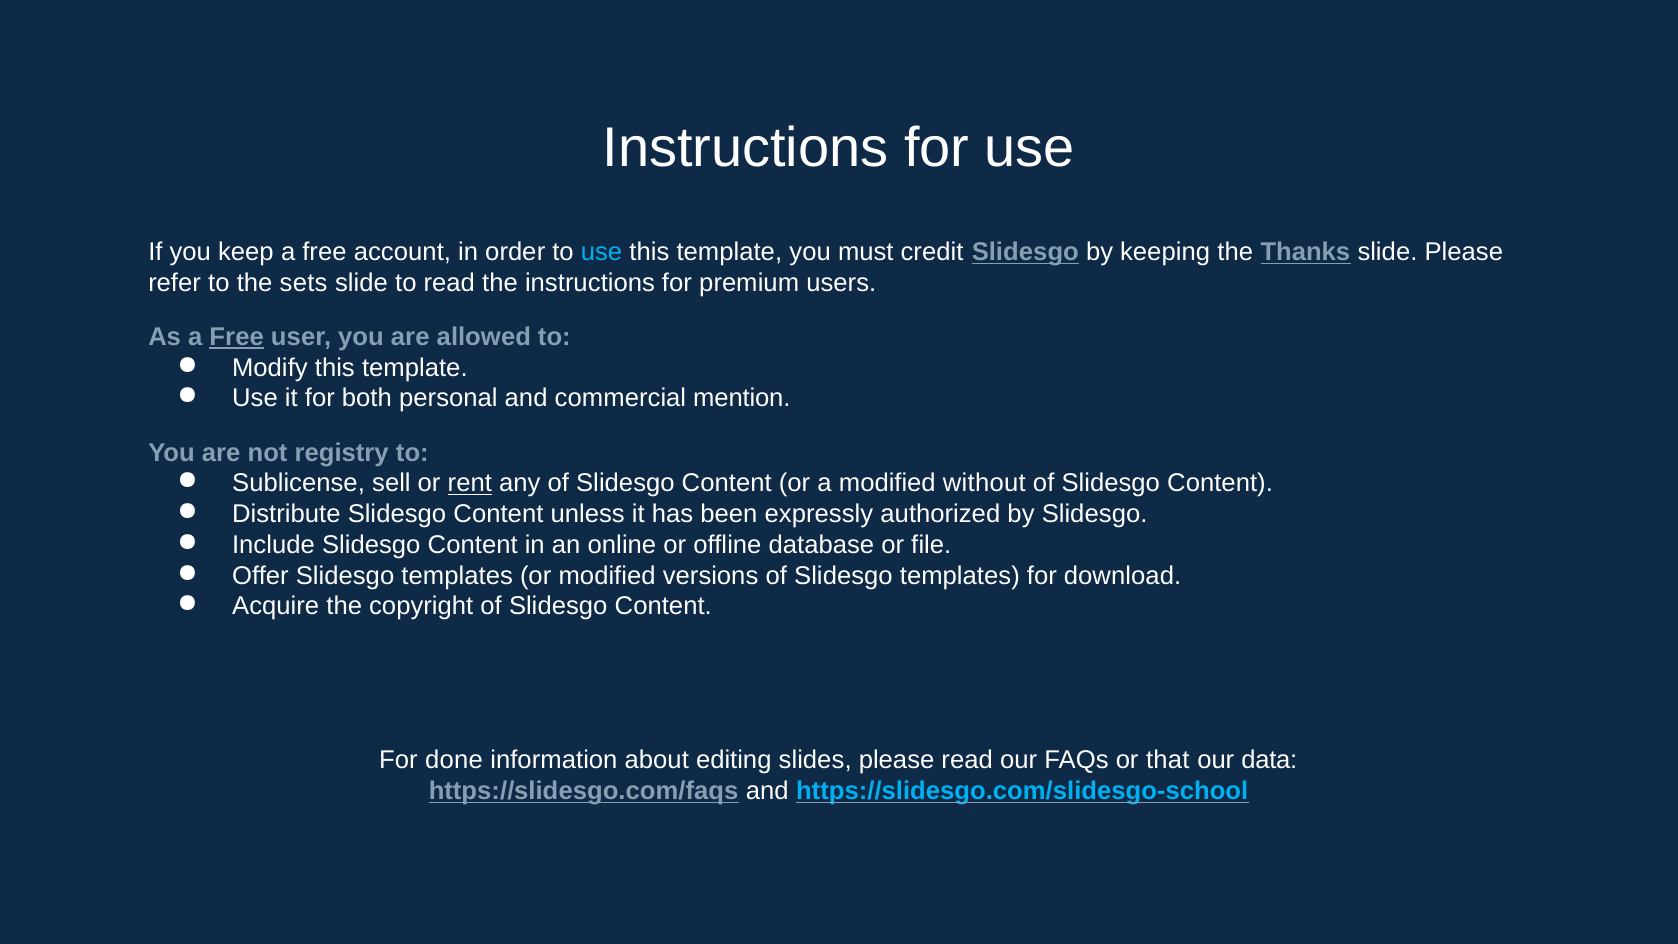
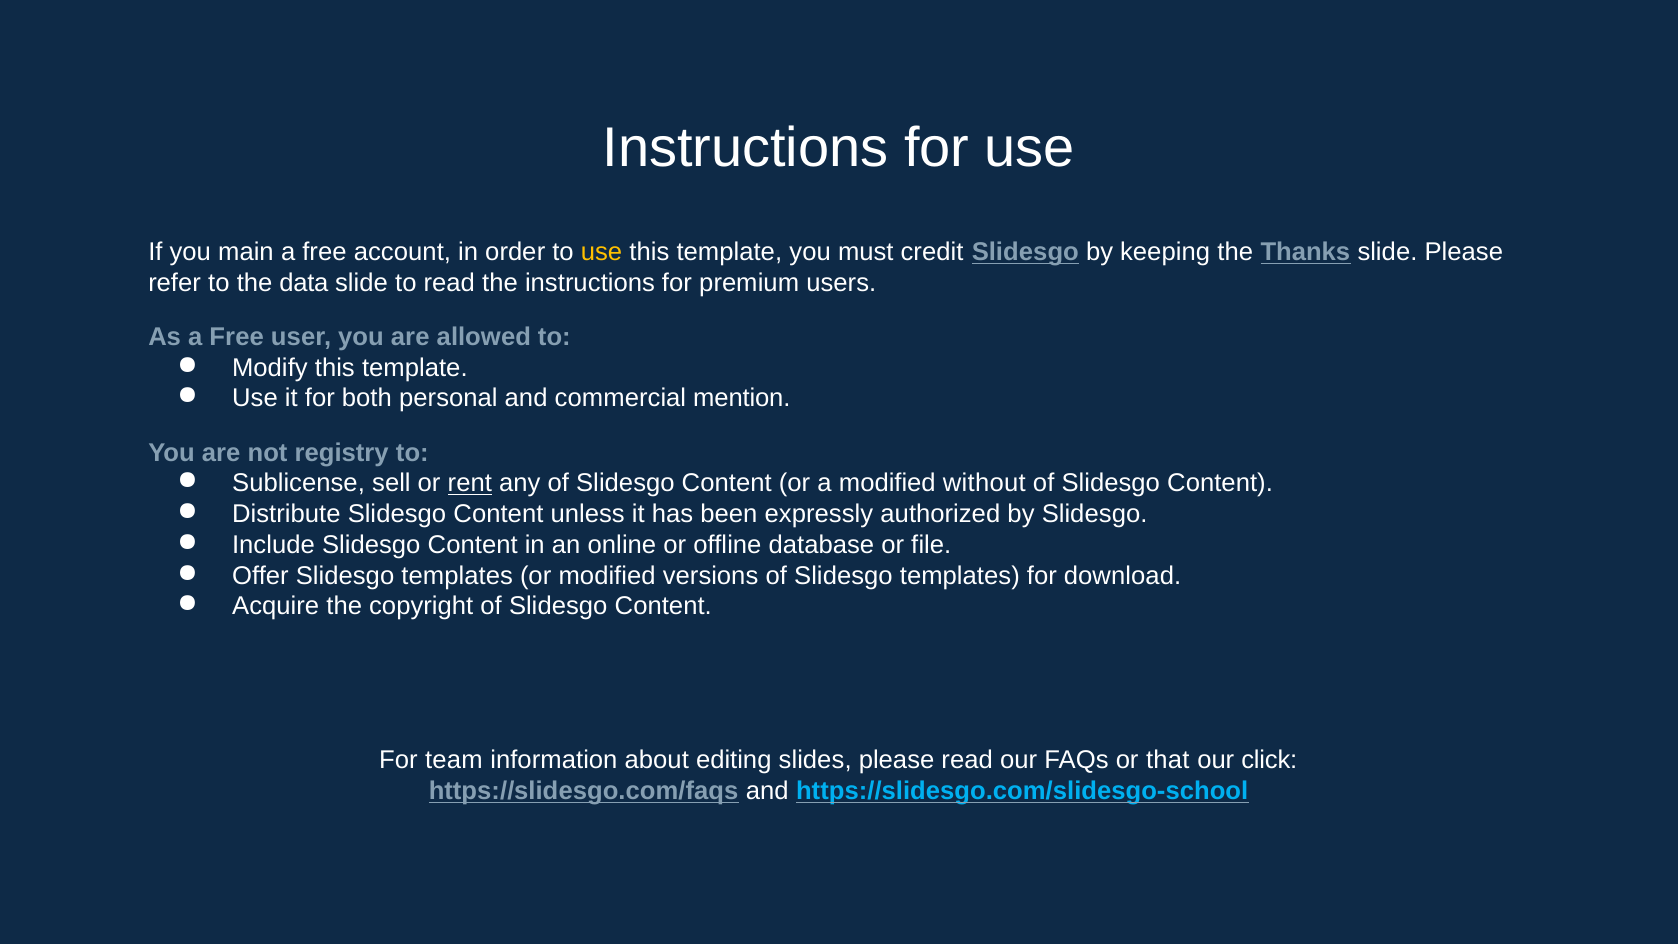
keep: keep -> main (246, 252)
use colour: light blue -> yellow (602, 252)
sets: sets -> data (304, 283)
Free underline: present -> none (237, 337)
done: done -> team (454, 760)
data: data -> click (1269, 760)
